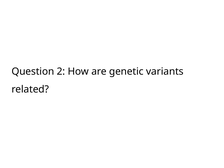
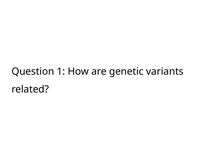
2: 2 -> 1 (61, 71)
